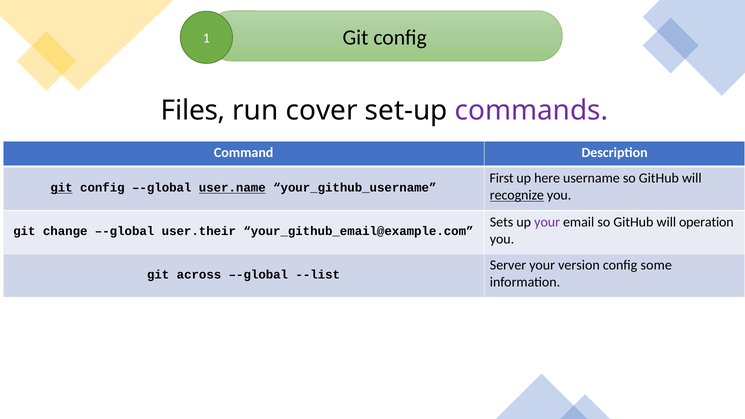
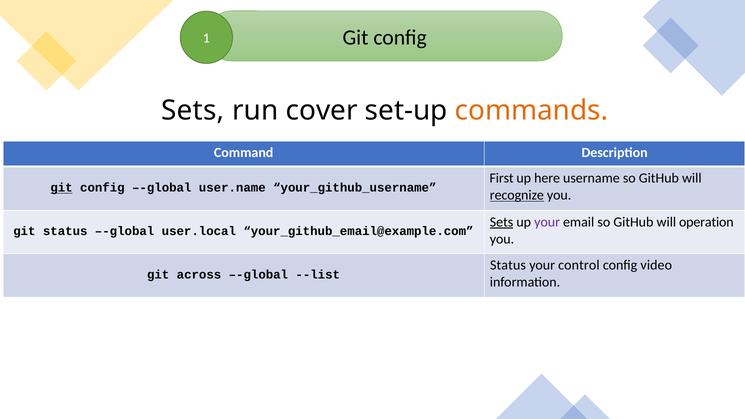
Files: Files -> Sets (193, 111)
commands colour: purple -> orange (532, 111)
user.name underline: present -> none (232, 188)
Sets underline: none -> present (502, 222)
git change: change -> status (65, 231)
user.their: user.their -> user.local (199, 231)
Server: Server -> Status (508, 265)
version: version -> control (579, 265)
some: some -> video (656, 265)
